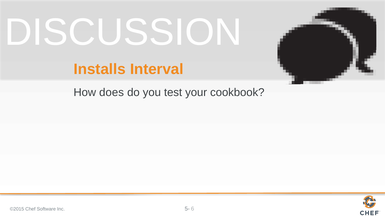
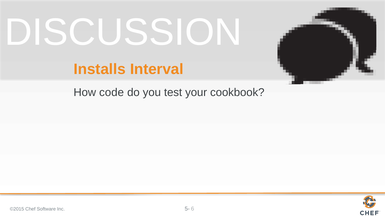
does: does -> code (112, 93)
